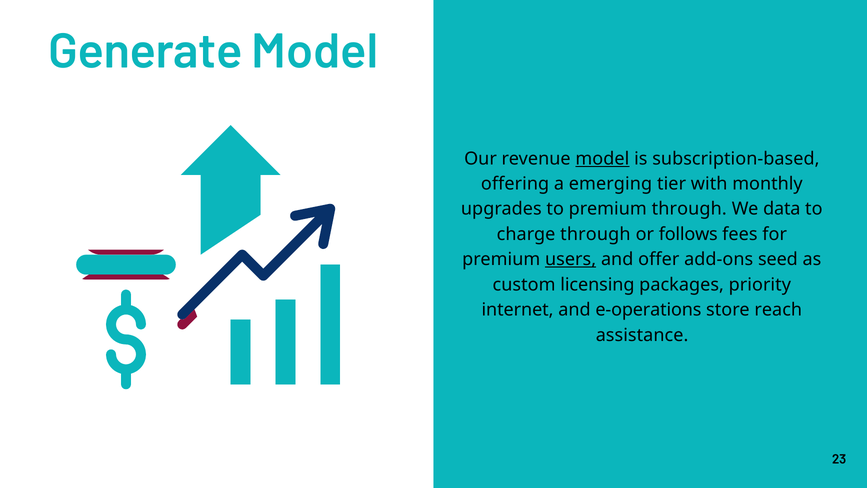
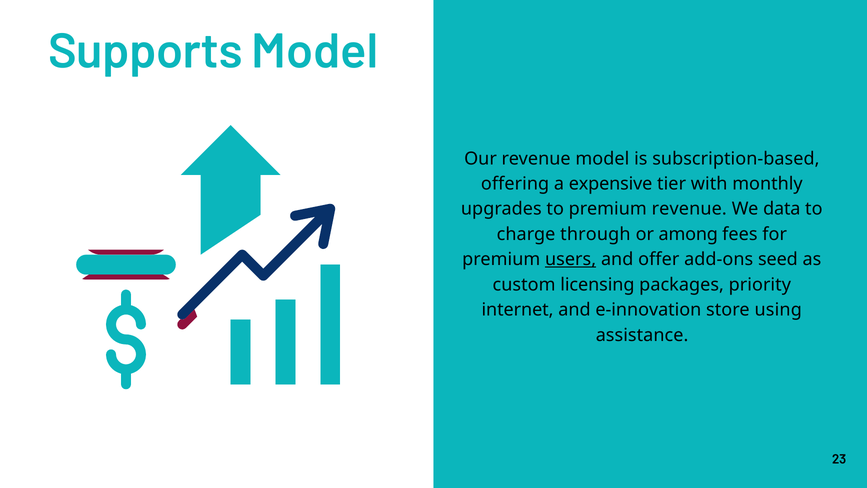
Generate: Generate -> Supports (145, 52)
model underline: present -> none (602, 159)
emerging: emerging -> expensive (611, 184)
premium through: through -> revenue (689, 209)
follows: follows -> among (688, 234)
e-operations: e-operations -> e-innovation (648, 310)
reach: reach -> using (778, 310)
